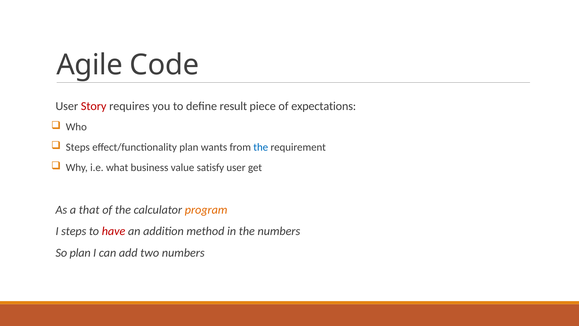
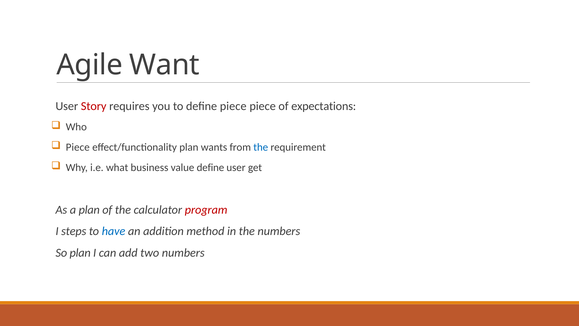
Code: Code -> Want (164, 65)
define result: result -> piece (233, 106)
Steps: Steps -> Piece (78, 147)
value satisfy: satisfy -> define (210, 167)
a that: that -> plan (89, 210)
program colour: orange -> red (206, 210)
have colour: red -> blue (114, 231)
